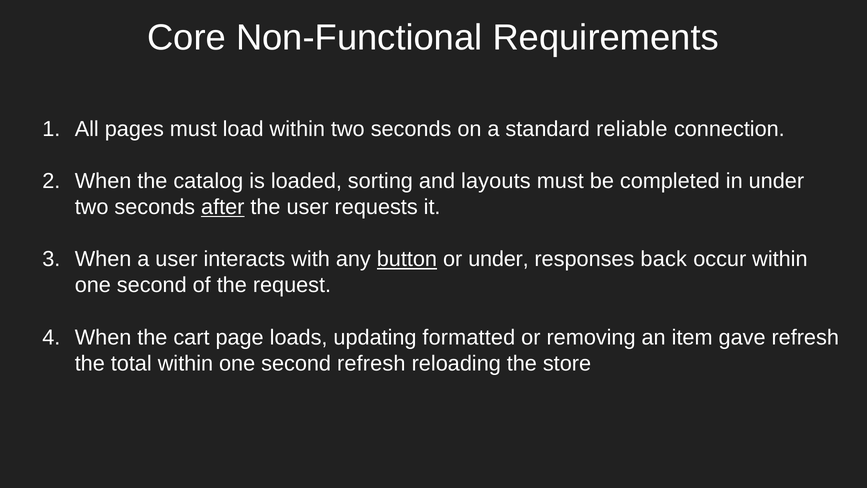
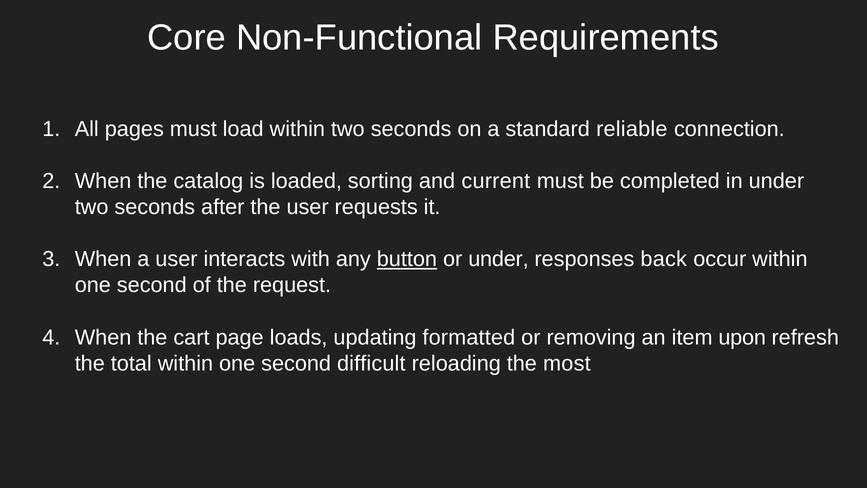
layouts: layouts -> current (496, 181)
after underline: present -> none (223, 207)
gave: gave -> upon (742, 337)
second refresh: refresh -> difficult (371, 363)
store: store -> most (567, 363)
